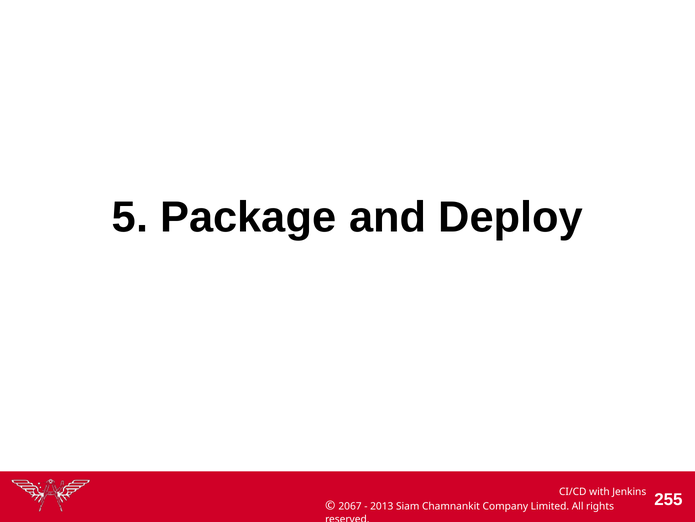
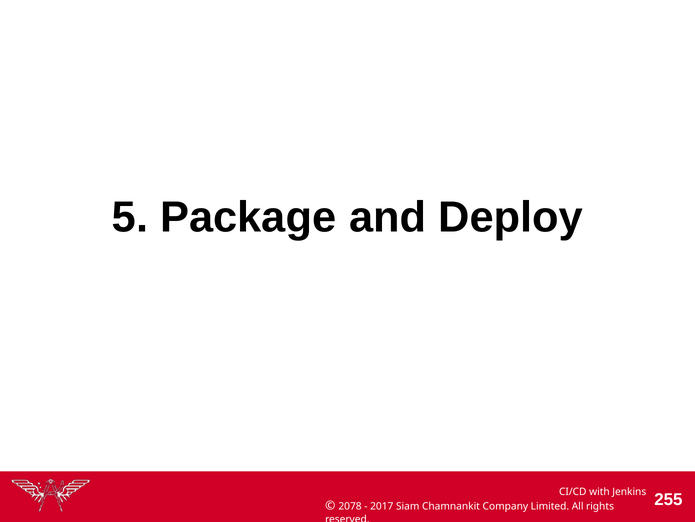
2067: 2067 -> 2078 (350, 506)
2013: 2013 -> 2017 (382, 506)
